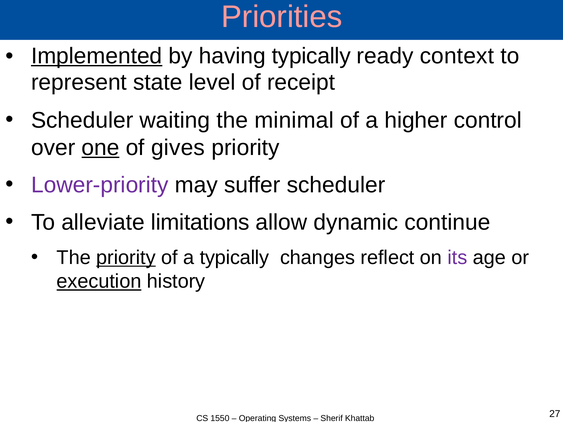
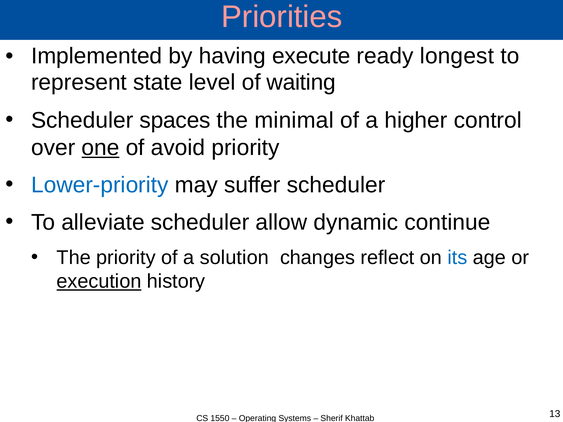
Implemented underline: present -> none (97, 56)
having typically: typically -> execute (311, 56)
context: context -> longest (457, 56)
receipt: receipt -> waiting (301, 82)
waiting: waiting -> spaces (175, 120)
gives: gives -> avoid (178, 148)
Lower-priority colour: purple -> blue (100, 185)
alleviate limitations: limitations -> scheduler (200, 222)
priority underline: present -> none (126, 258)
a typically: typically -> solution (234, 258)
its colour: purple -> blue (457, 258)
27: 27 -> 13 (555, 414)
